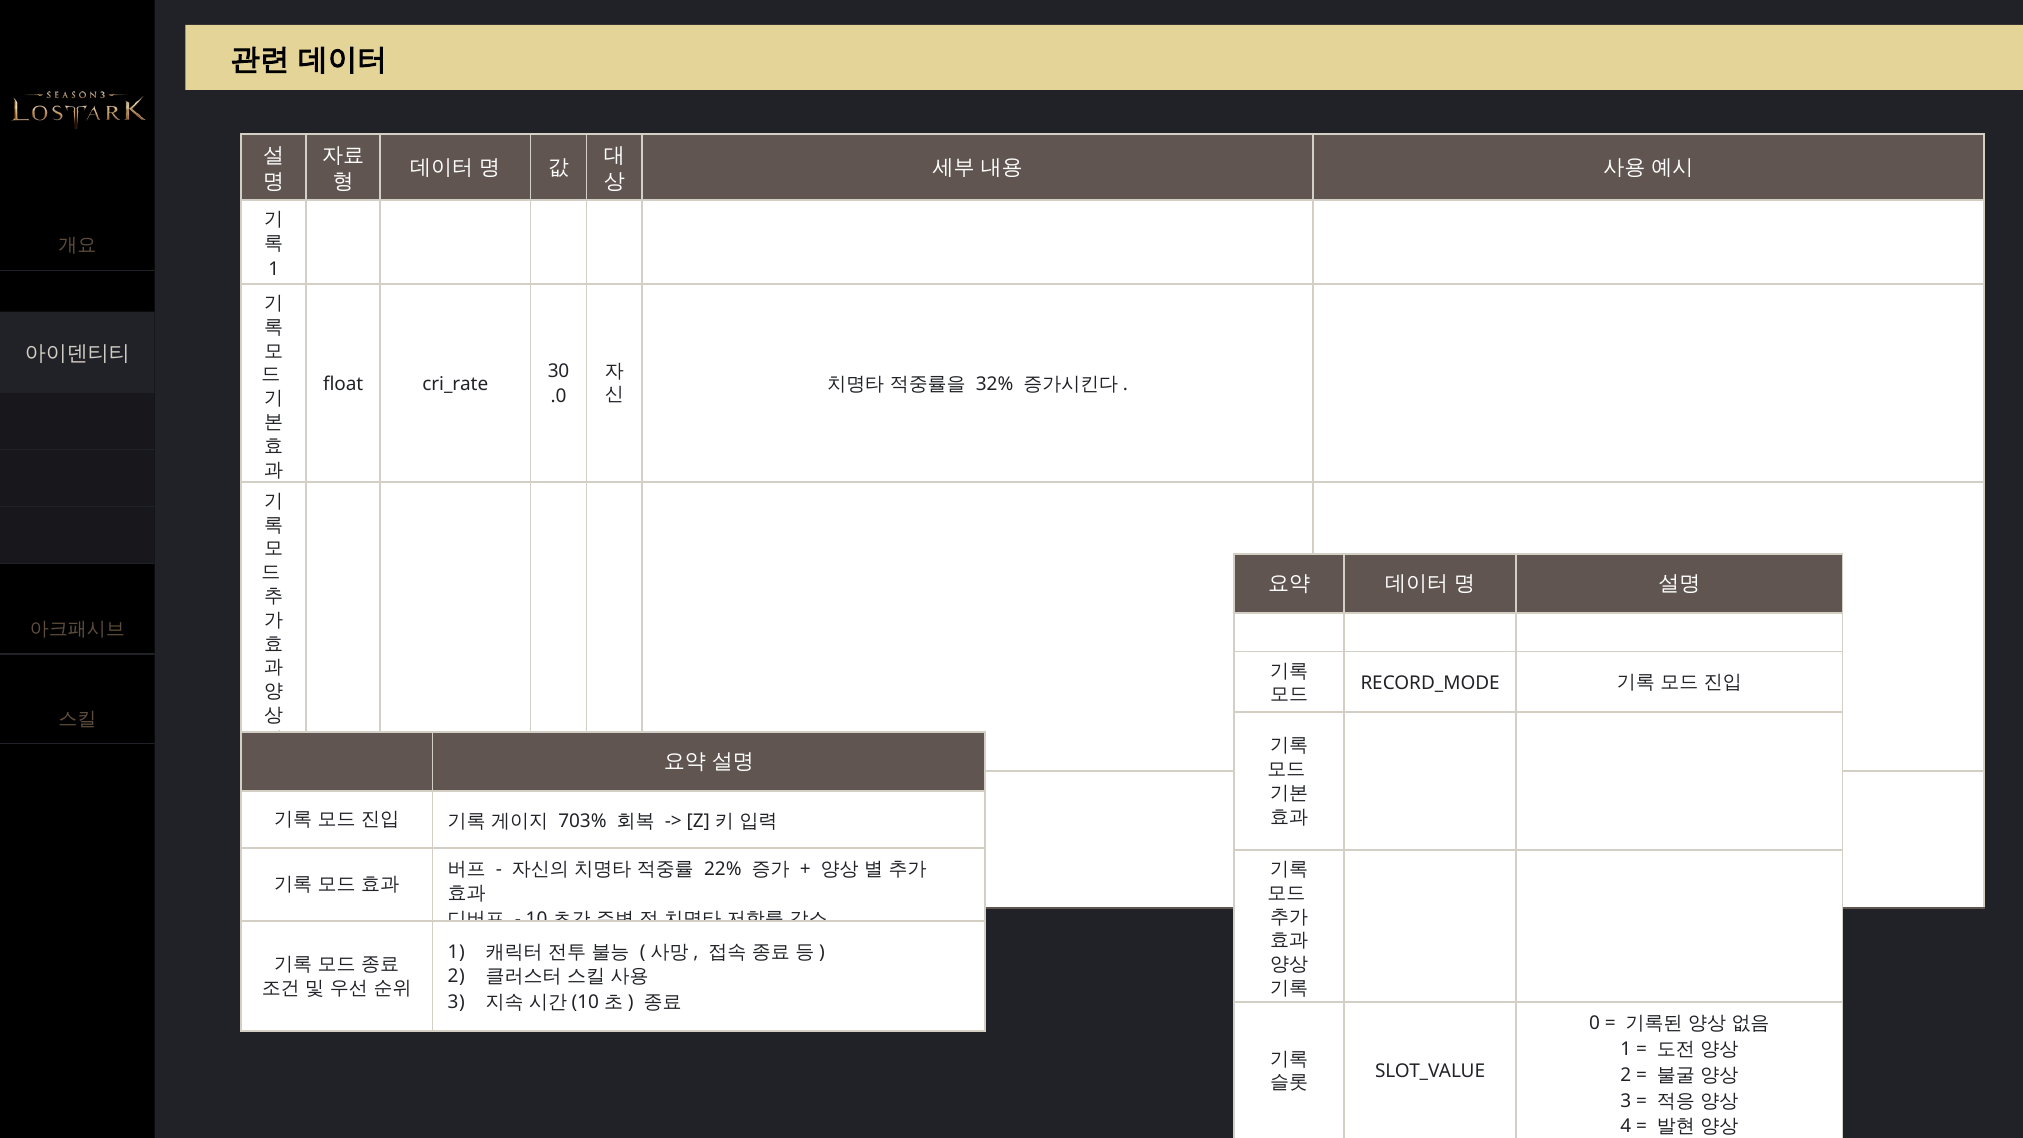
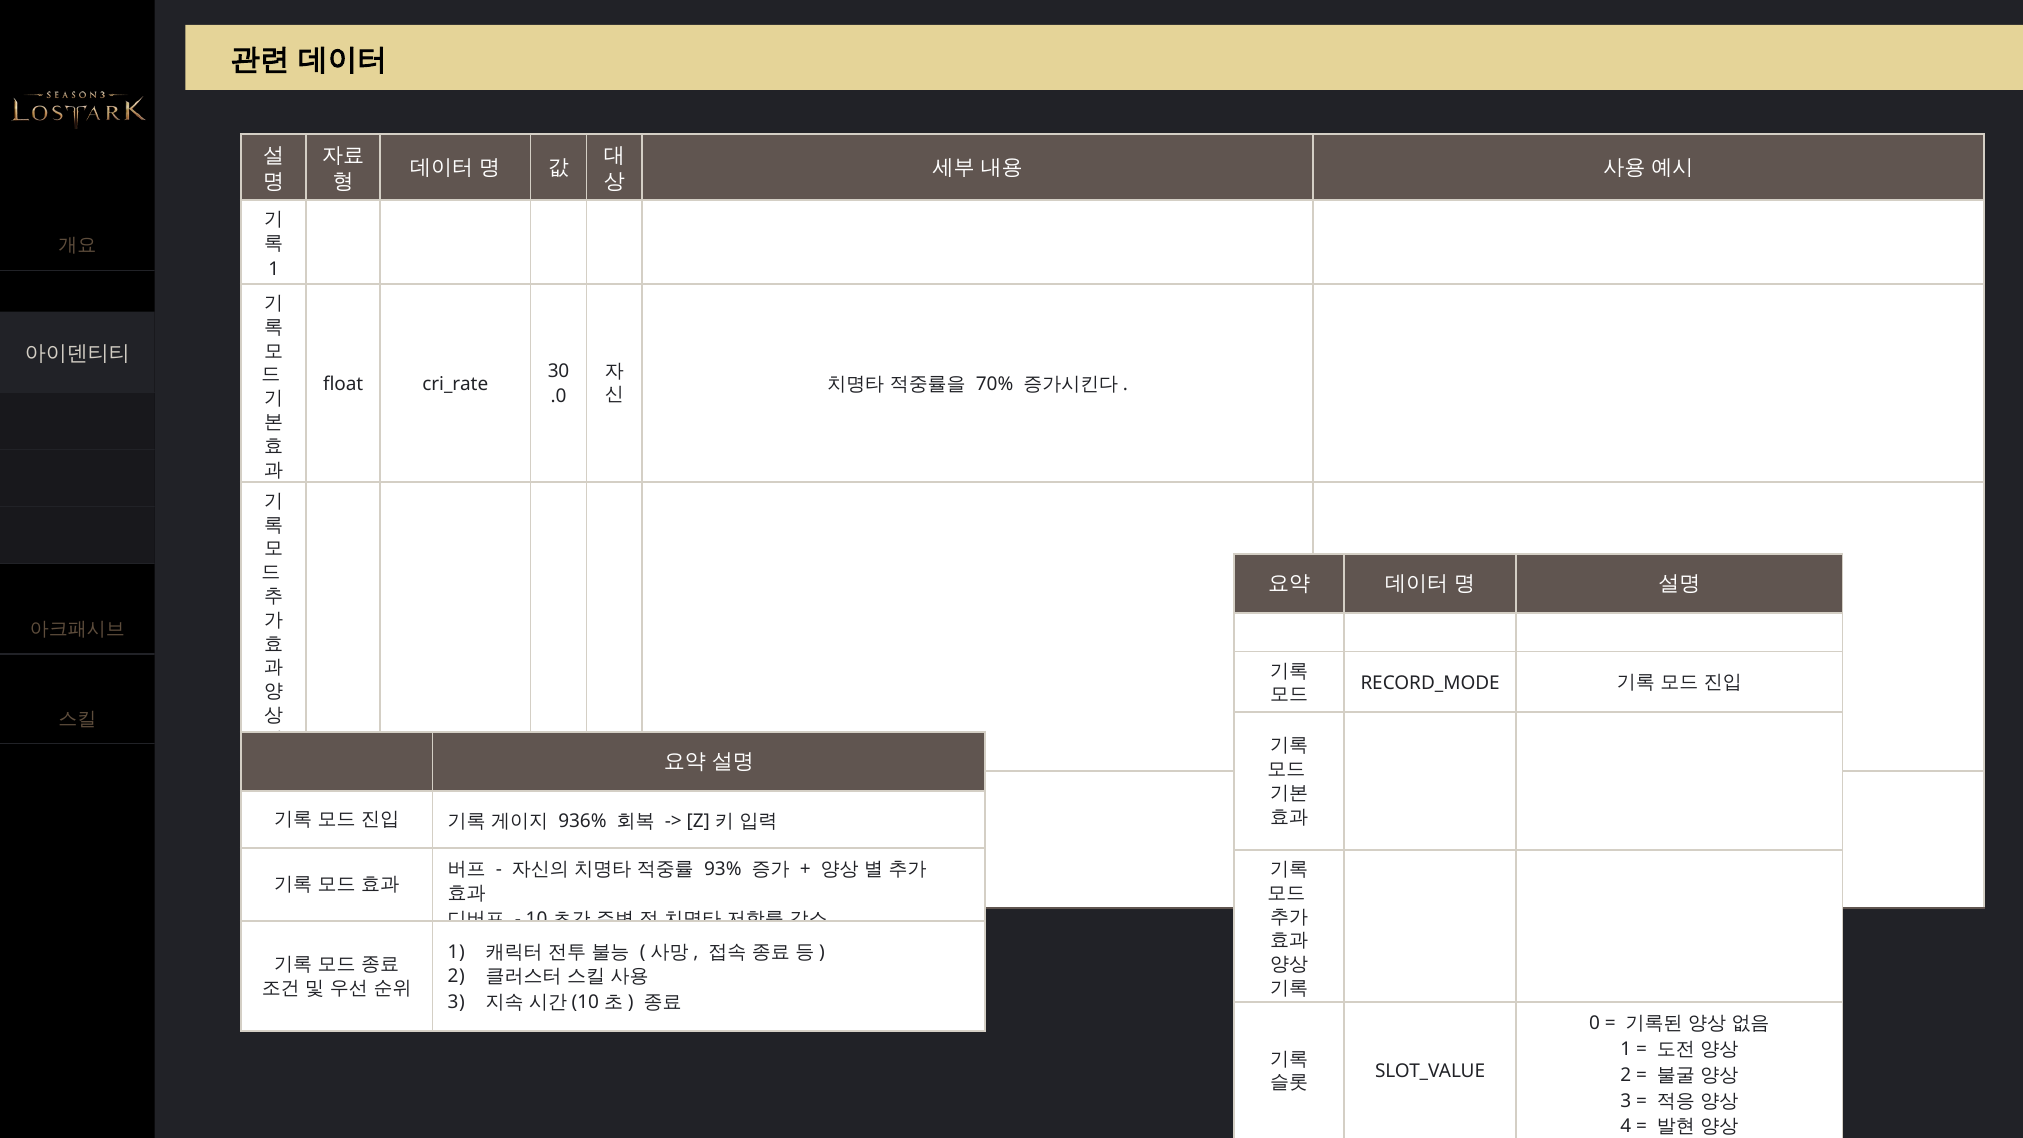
32%: 32% -> 70% (995, 384)
703%: 703% -> 936% (582, 821)
22%: 22% -> 93% (723, 869)
